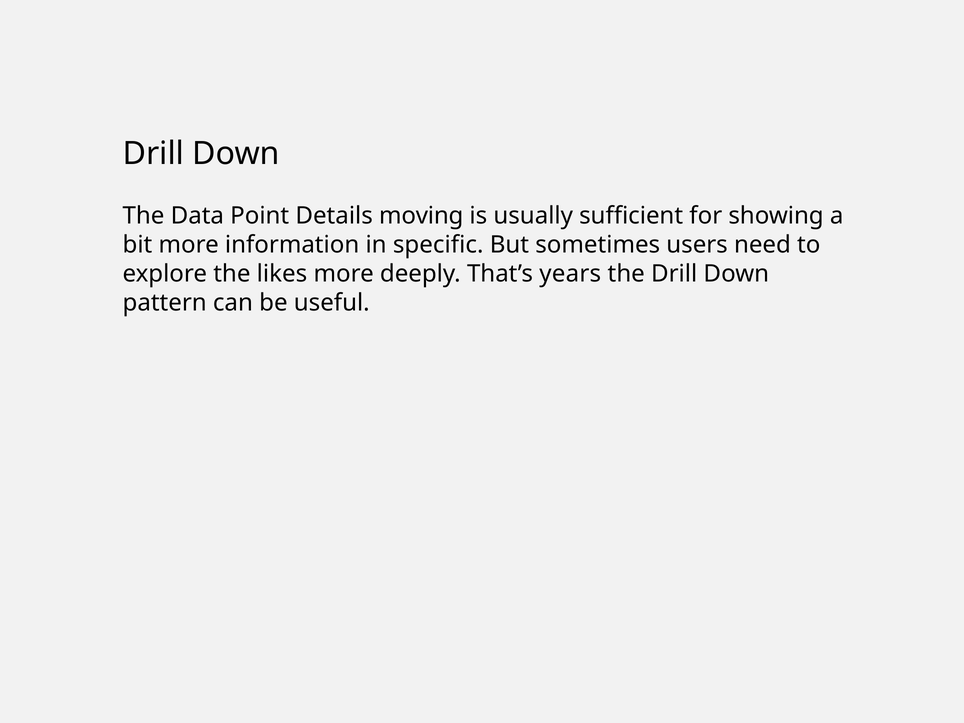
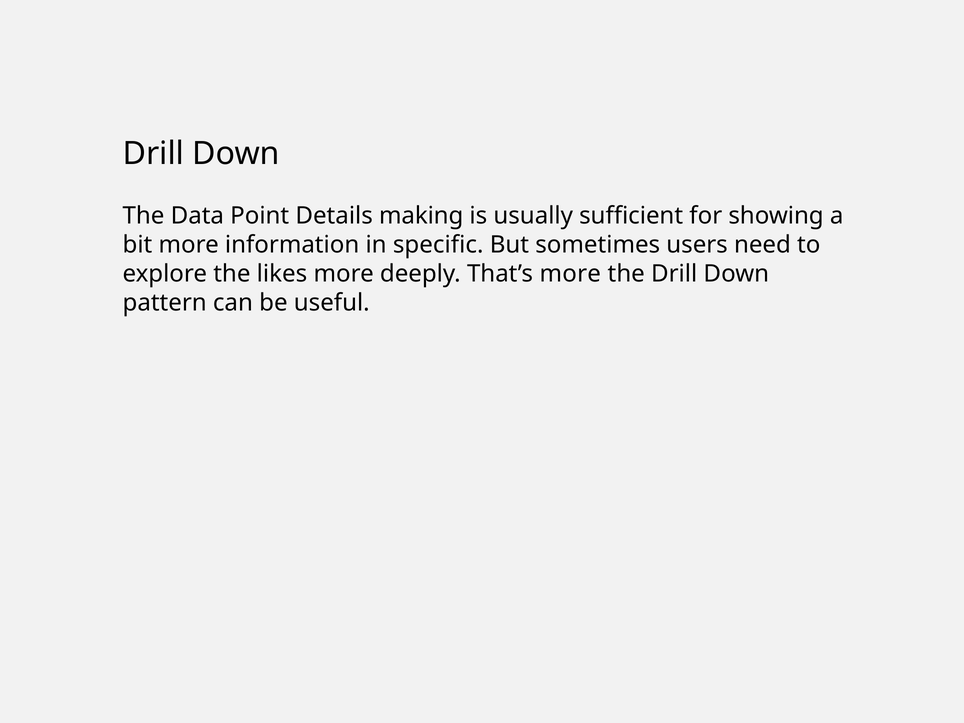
moving: moving -> making (421, 216)
That’s years: years -> more (570, 274)
